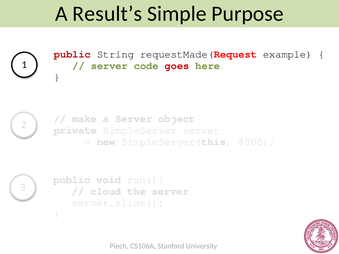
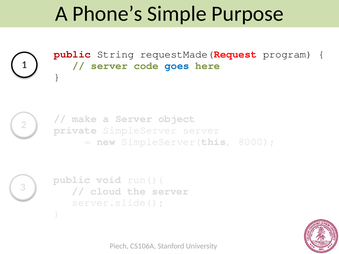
Result’s: Result’s -> Phone’s (107, 14)
example: example -> program (288, 54)
goes colour: red -> blue (177, 66)
